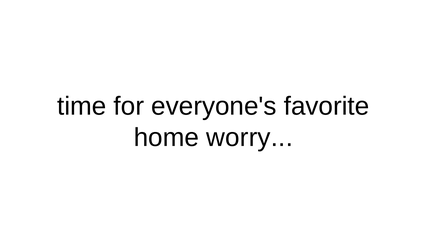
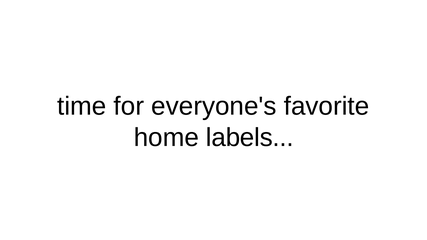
worry: worry -> labels (250, 138)
